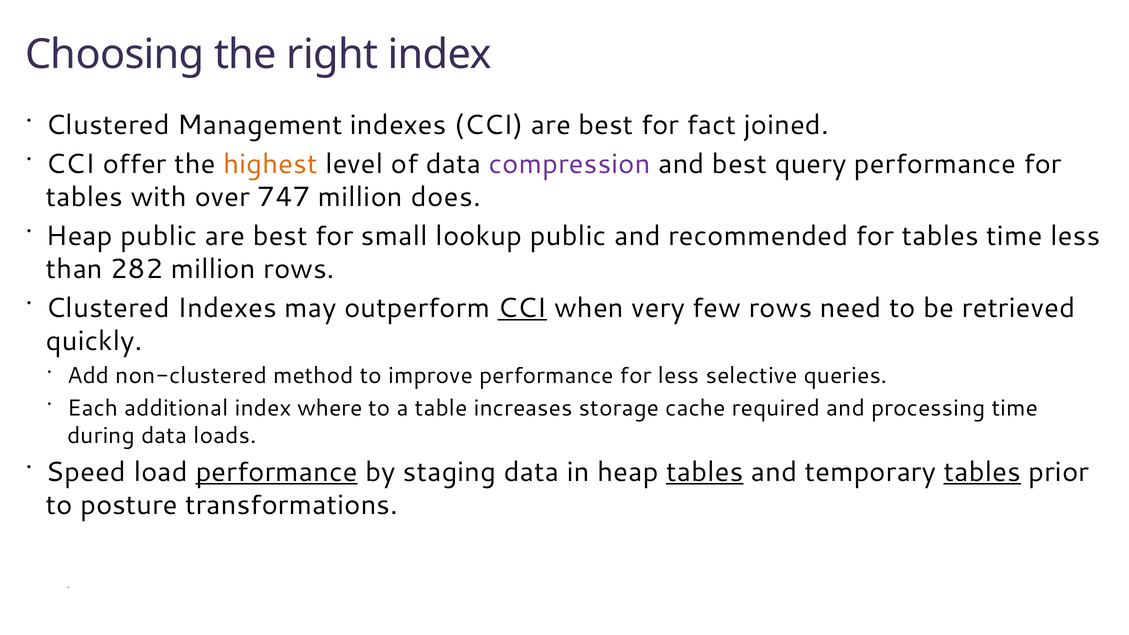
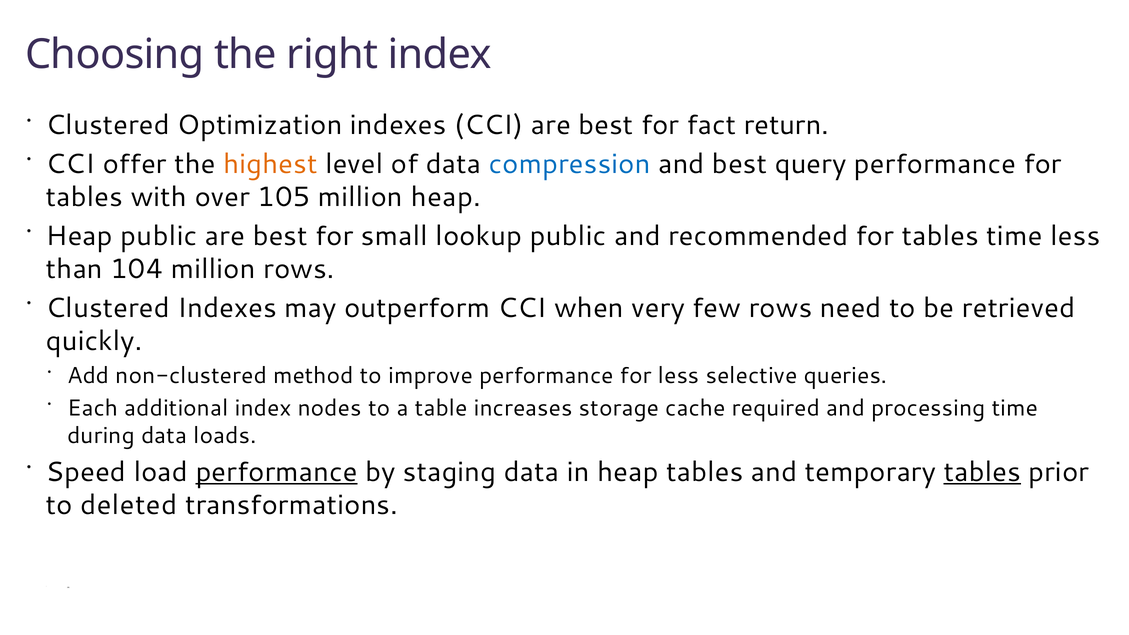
Management: Management -> Optimization (260, 125)
joined: joined -> return (786, 125)
compression colour: purple -> blue (570, 164)
747: 747 -> 105 (284, 197)
million does: does -> heap (446, 197)
282: 282 -> 104 (137, 269)
CCI underline: present -> none (522, 308)
where: where -> nodes (330, 408)
tables underline: present -> none (705, 472)
posture: posture -> deleted (129, 505)
